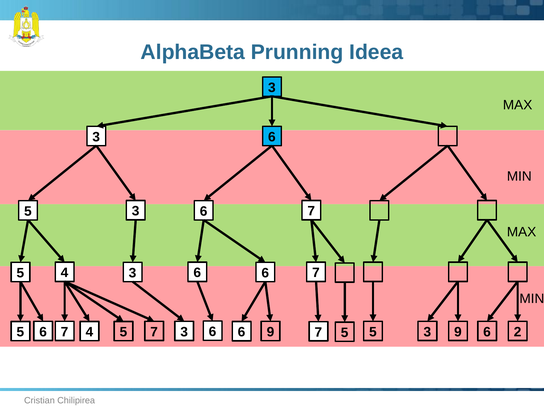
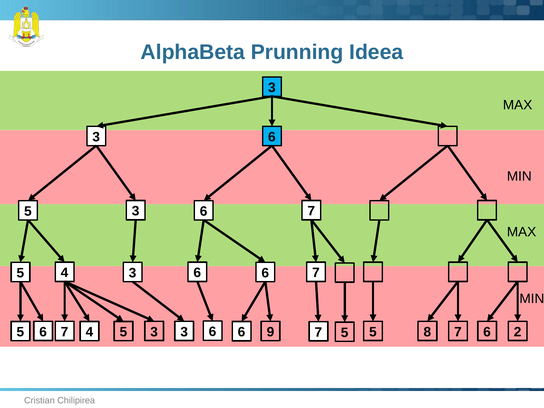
5 9: 9 -> 7 (458, 332)
4 7: 7 -> 3 (154, 332)
3: 3 -> 8 (427, 332)
